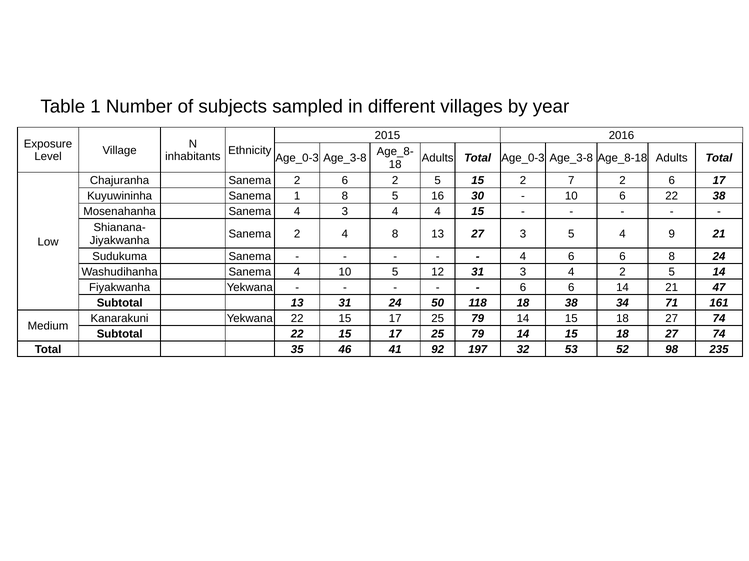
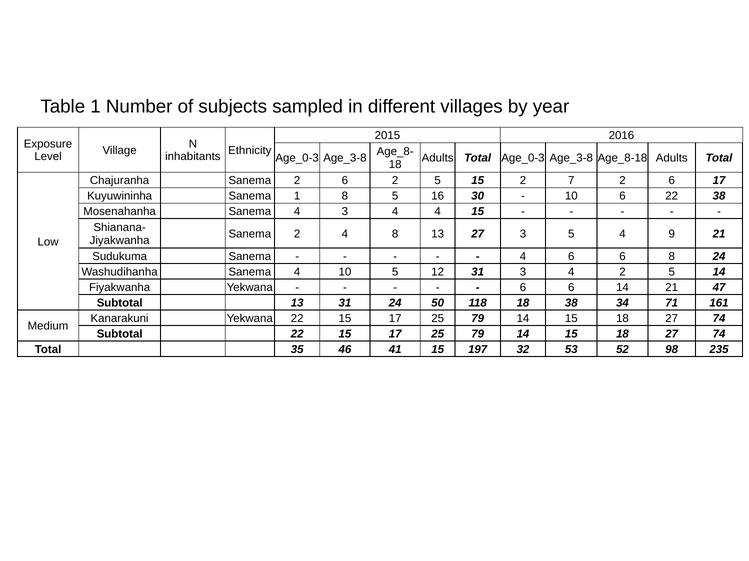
41 92: 92 -> 15 (438, 350)
